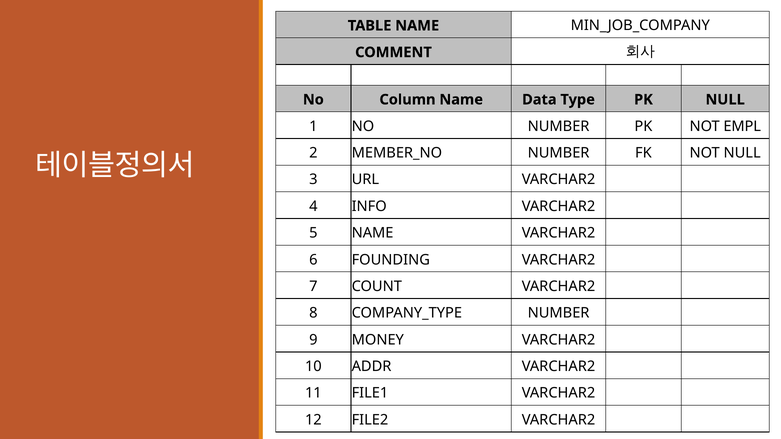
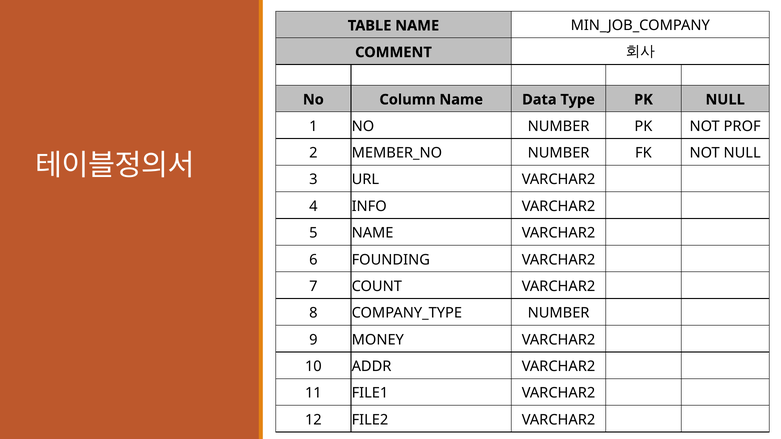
EMPL: EMPL -> PROF (742, 126)
